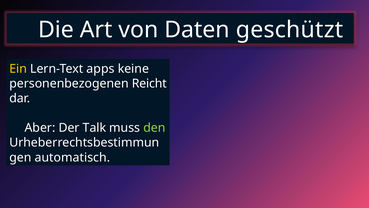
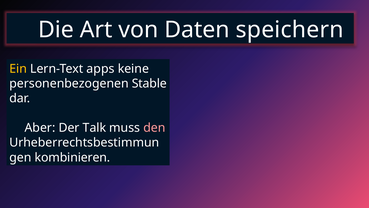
geschützt: geschützt -> speichern (290, 30)
Reicht: Reicht -> Stable (149, 83)
den colour: light green -> pink (154, 128)
automatisch: automatisch -> kombinieren (72, 157)
